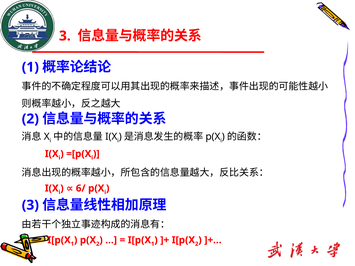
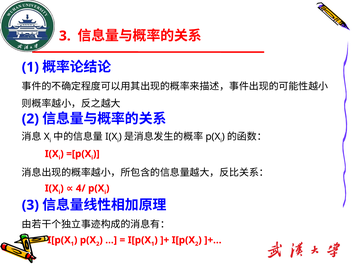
6/: 6/ -> 4/ (81, 188)
